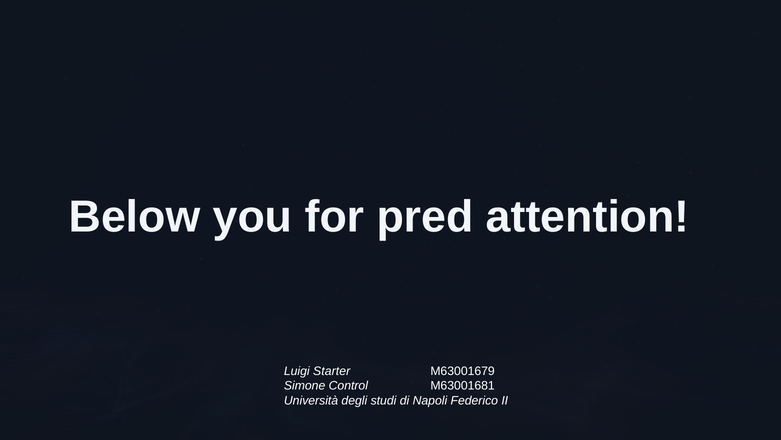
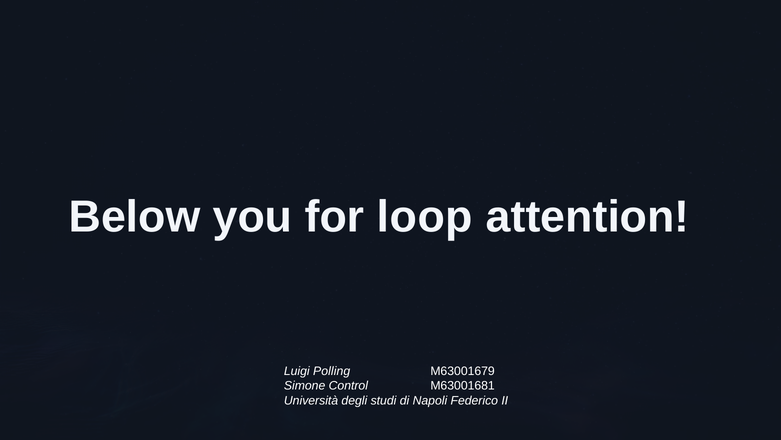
pred: pred -> loop (425, 217)
Starter: Starter -> Polling (332, 371)
